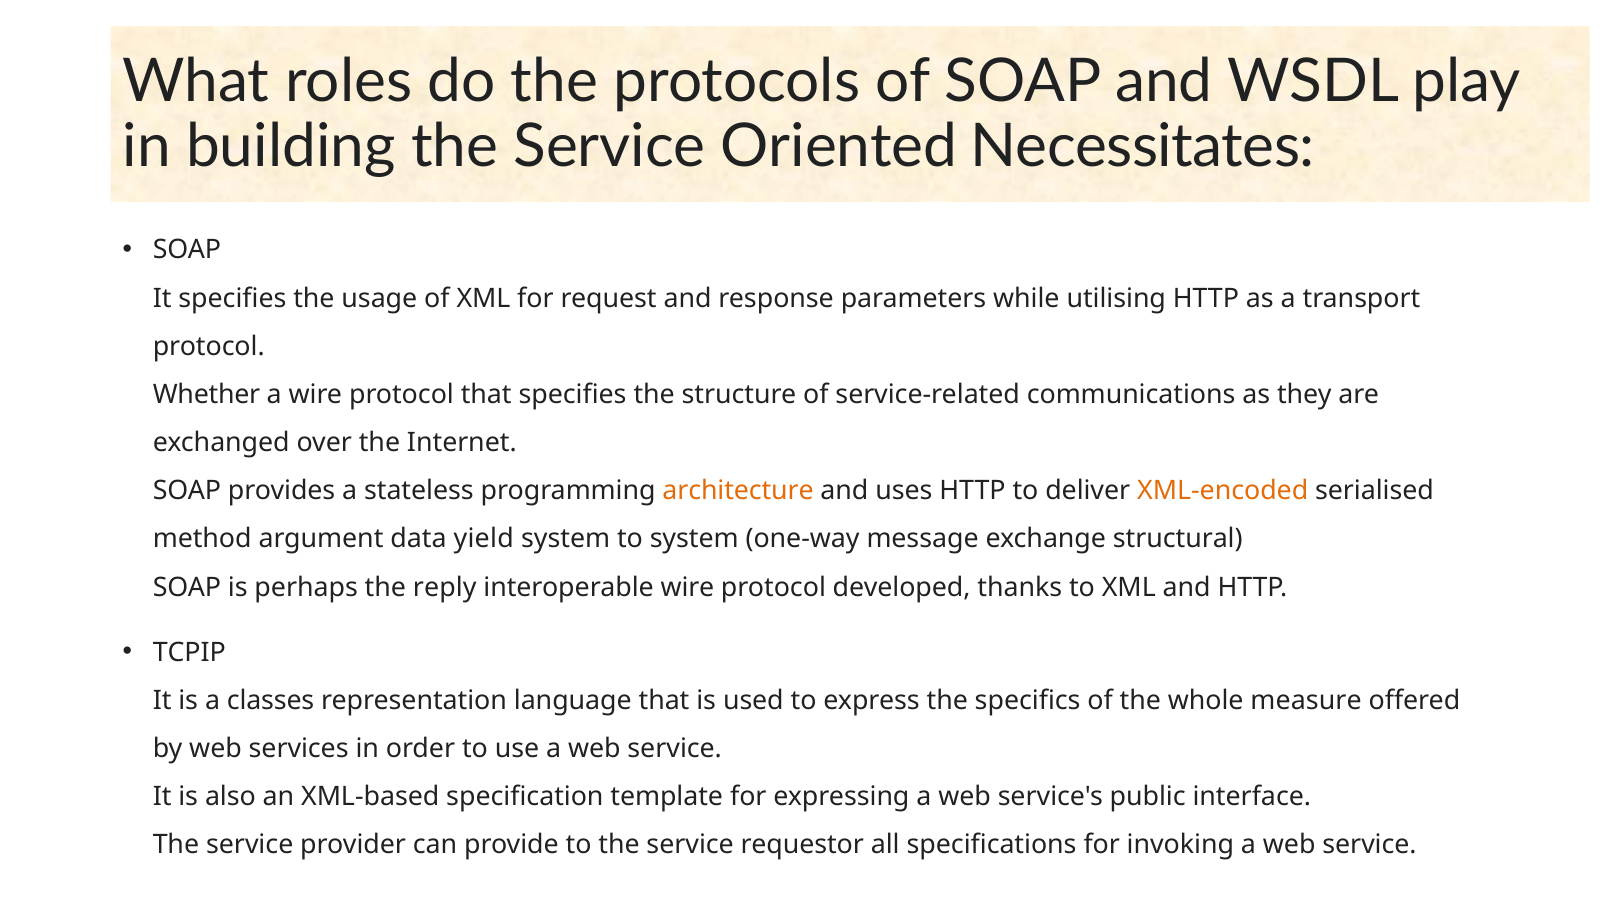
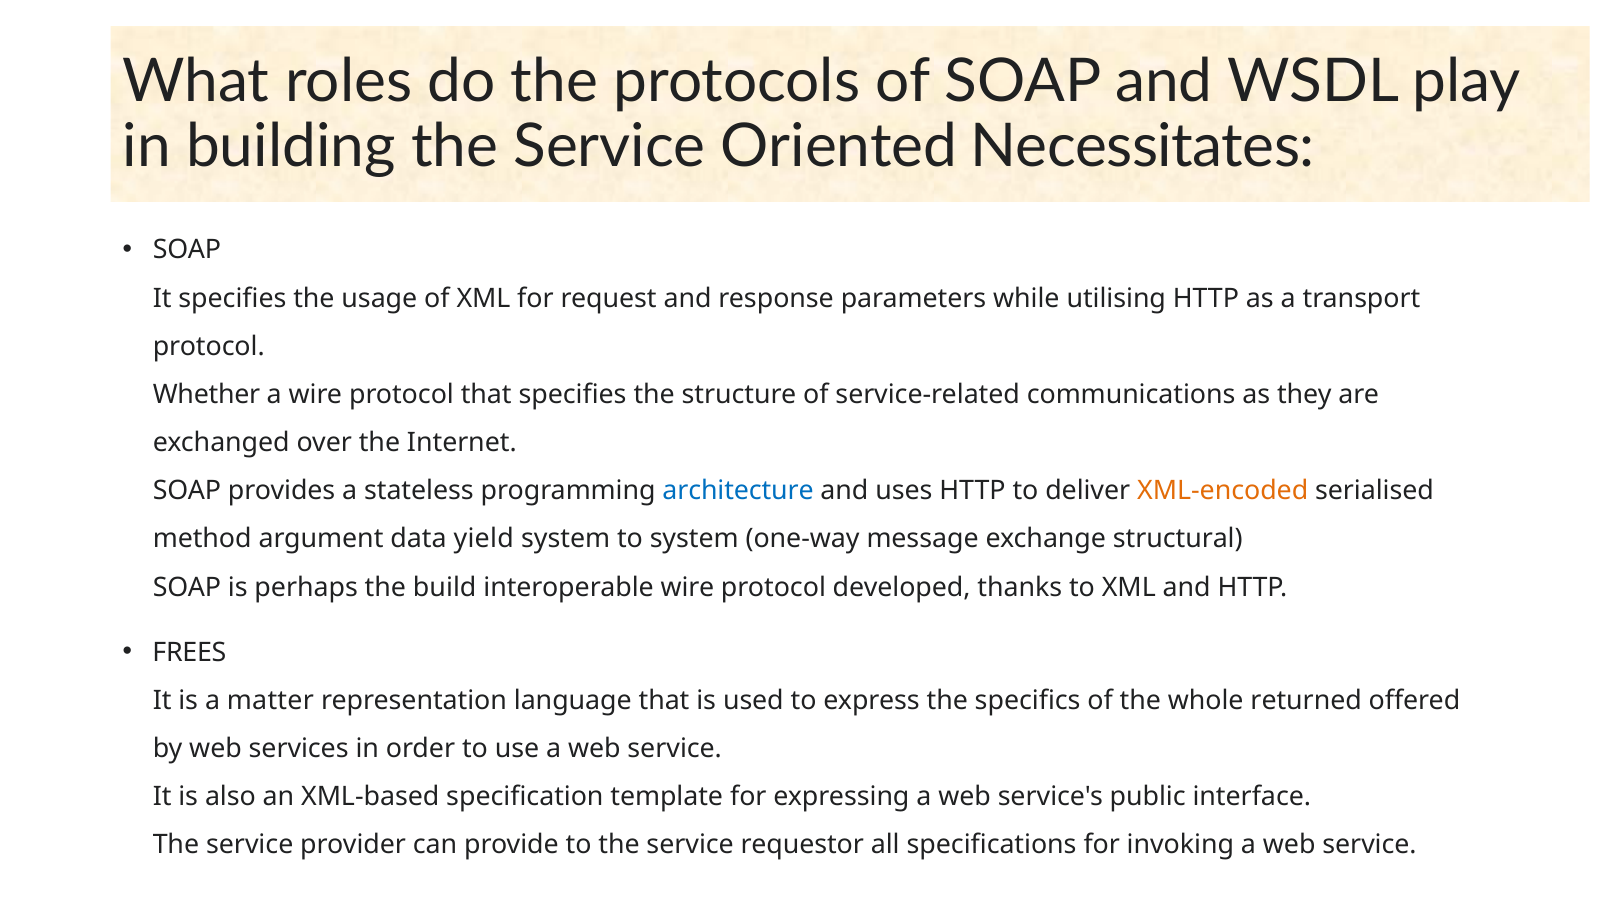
architecture colour: orange -> blue (738, 491)
reply: reply -> build (445, 587)
TCPIP: TCPIP -> FREES (189, 652)
classes: classes -> matter (270, 700)
measure: measure -> returned (1306, 700)
